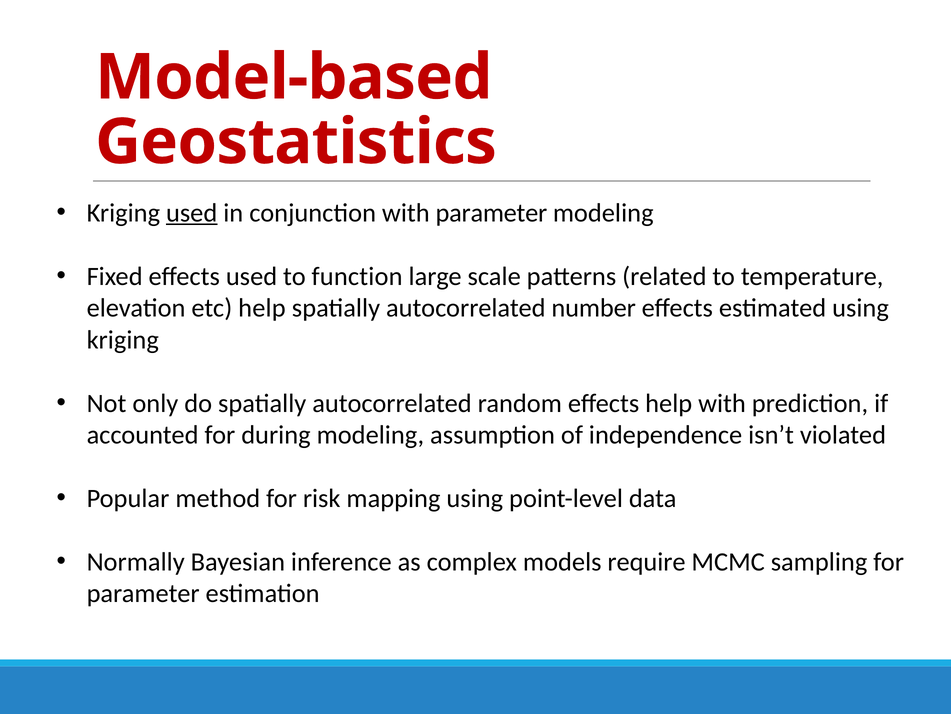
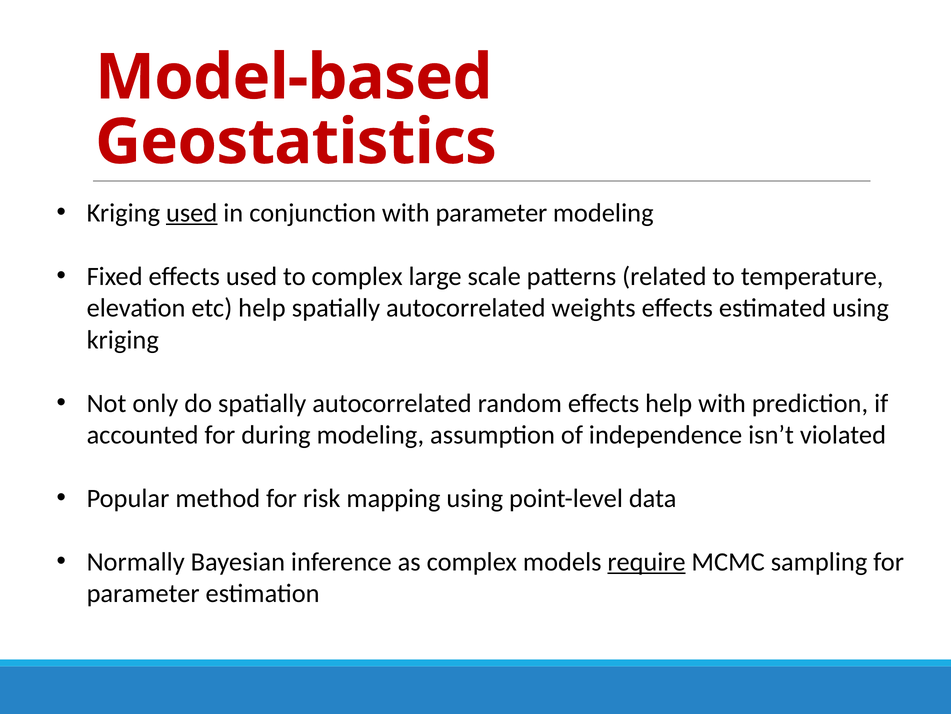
to function: function -> complex (357, 276)
number: number -> weights (594, 308)
require underline: none -> present (647, 561)
